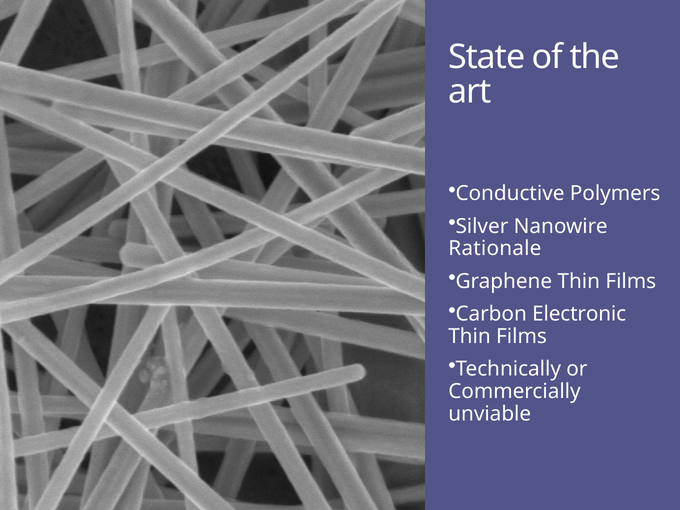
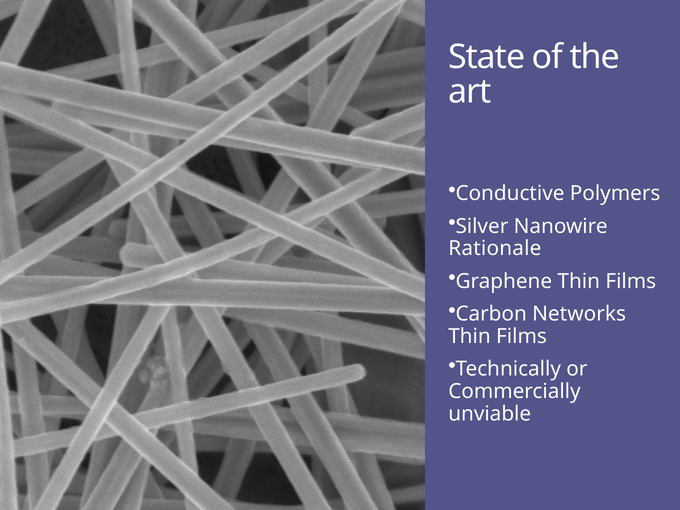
Electronic: Electronic -> Networks (579, 314)
